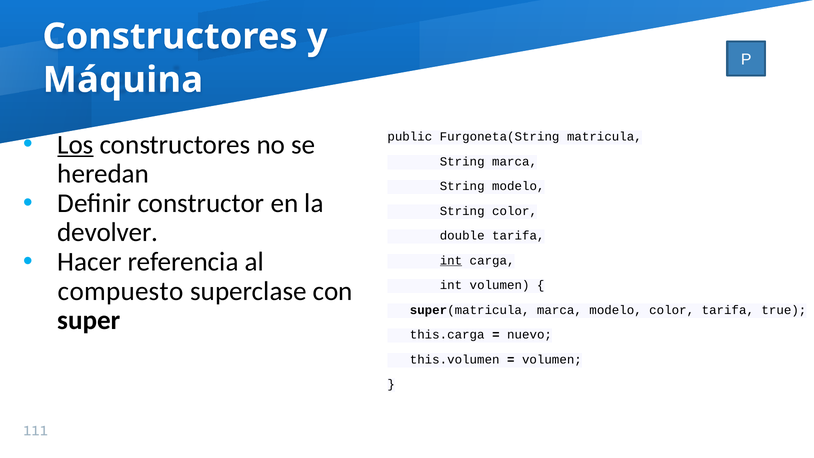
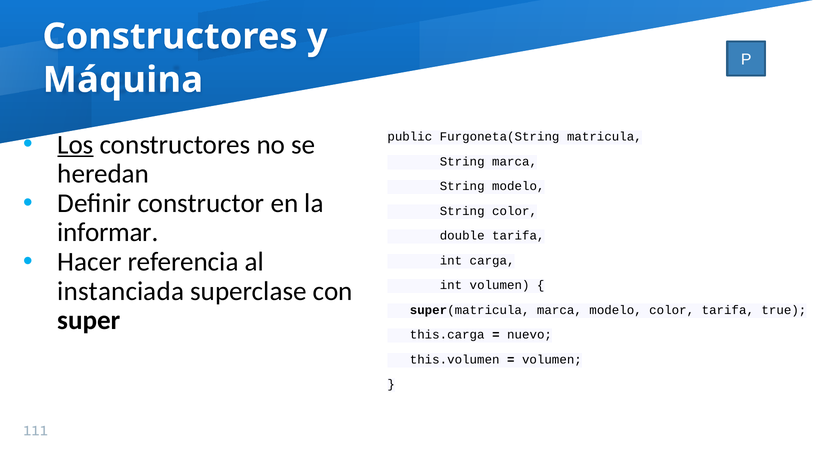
devolver: devolver -> informar (108, 232)
int underline: present -> none (451, 260)
compuesto: compuesto -> instanciada (121, 291)
